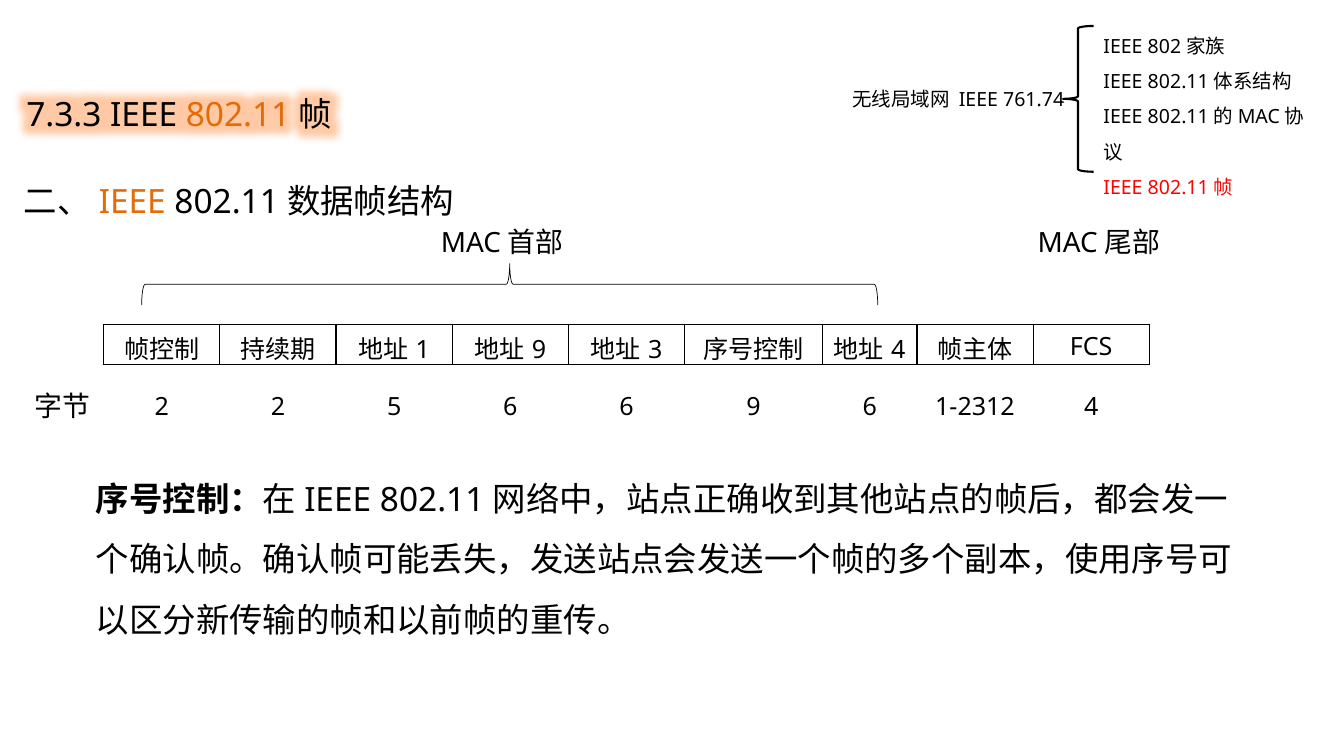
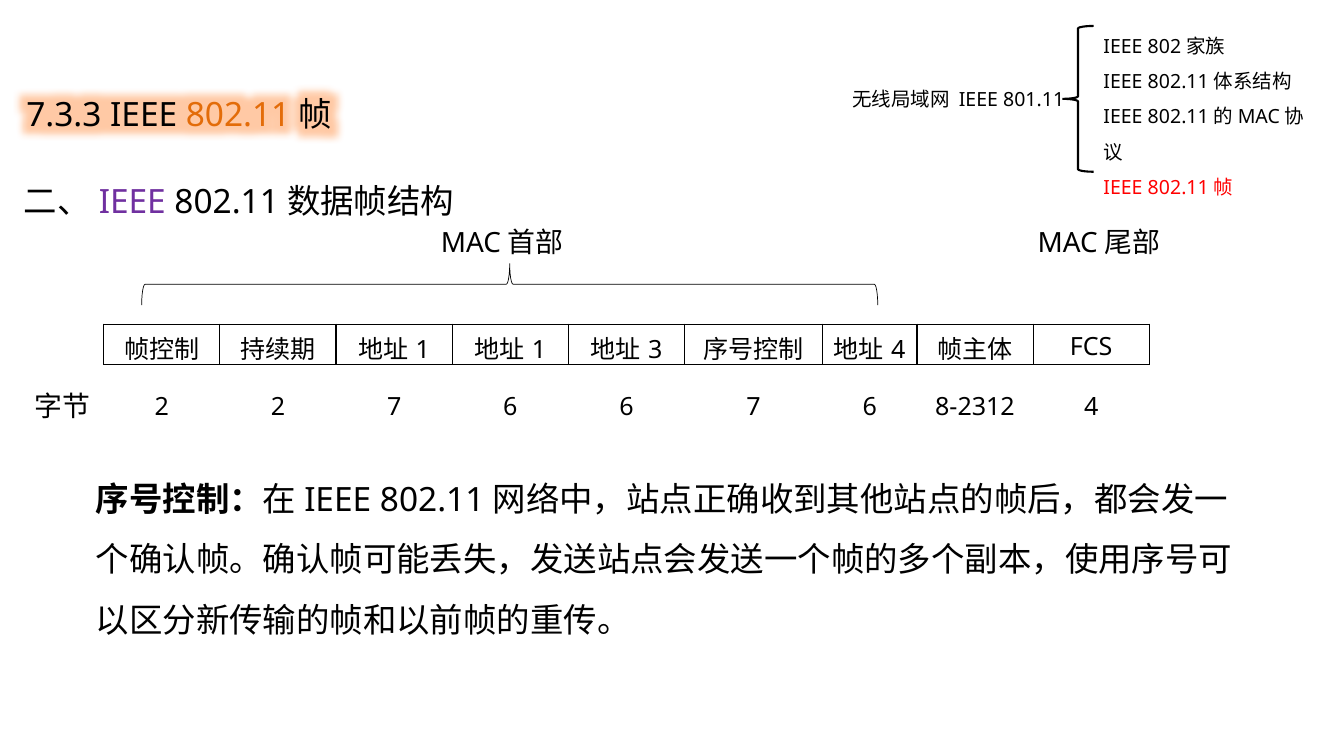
761.74: 761.74 -> 801.11 (1034, 100)
IEEE colour: orange -> purple (132, 202)
9: 9 -> 1 (539, 350)
2 5: 5 -> 7 (394, 407)
6 9: 9 -> 7 (754, 407)
1-2312: 1-2312 -> 8-2312 (975, 407)
